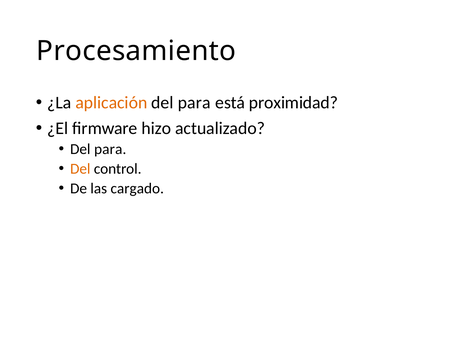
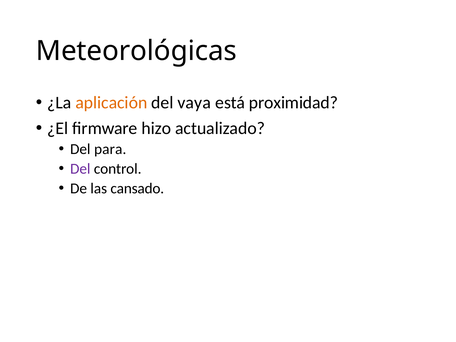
Procesamiento: Procesamiento -> Meteorológicas (136, 51)
para: para -> vaya (194, 103)
Del colour: orange -> purple (80, 169)
cargado: cargado -> cansado (137, 188)
